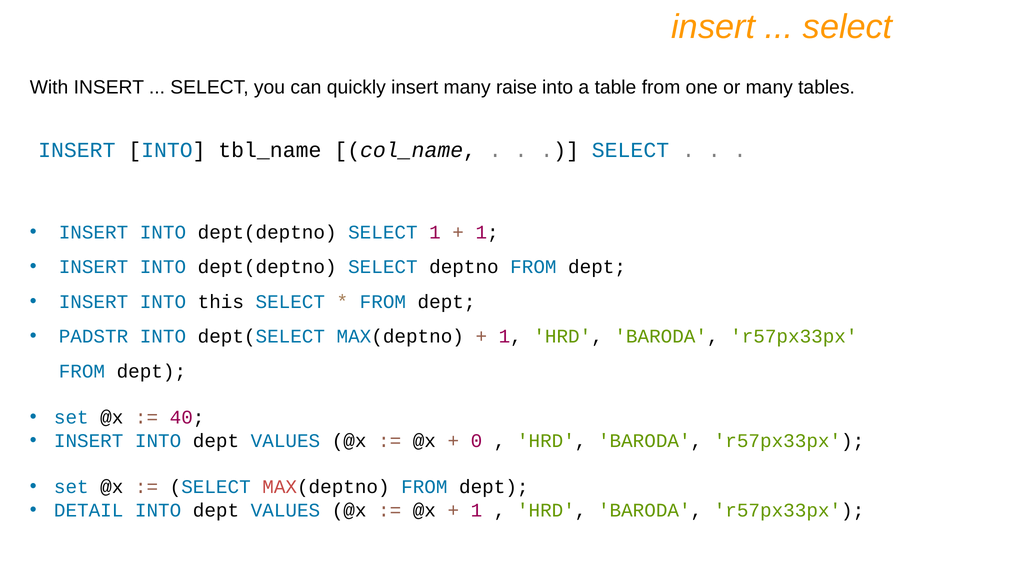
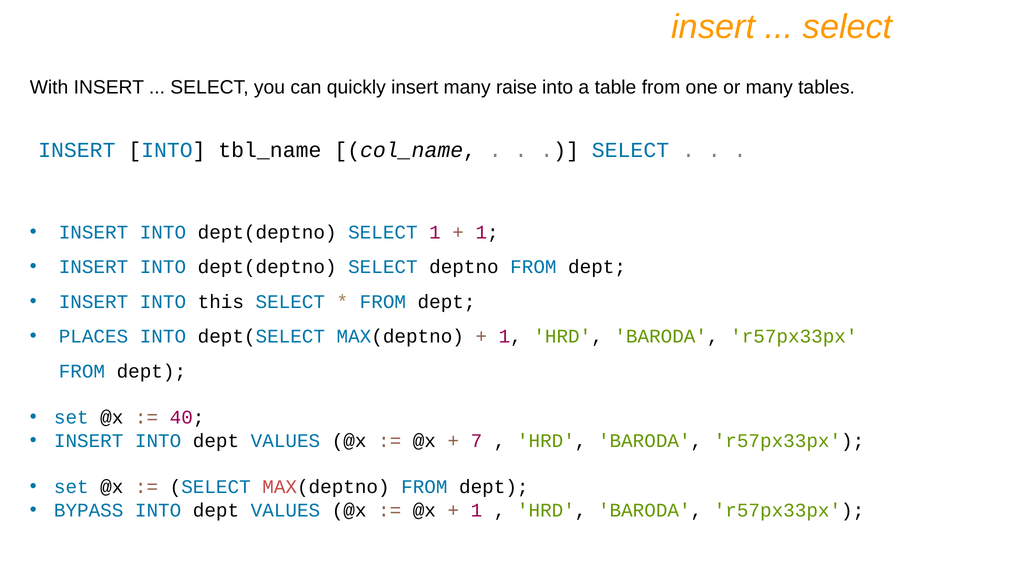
PADSTR: PADSTR -> PLACES (93, 336)
0: 0 -> 7 (476, 441)
DETAIL: DETAIL -> BYPASS (89, 510)
